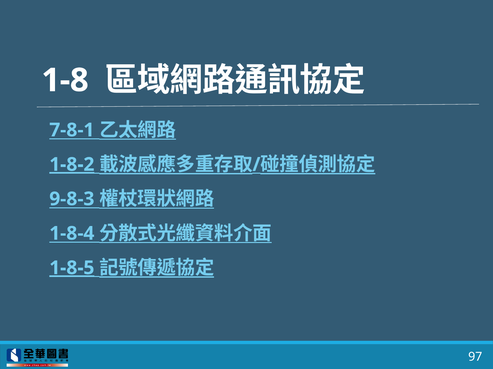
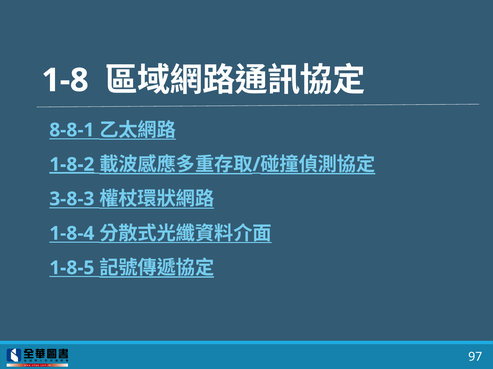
7-8-1: 7-8-1 -> 8-8-1 (72, 130)
9-8-3: 9-8-3 -> 3-8-3 (72, 199)
1-8-5 underline: present -> none (72, 268)
